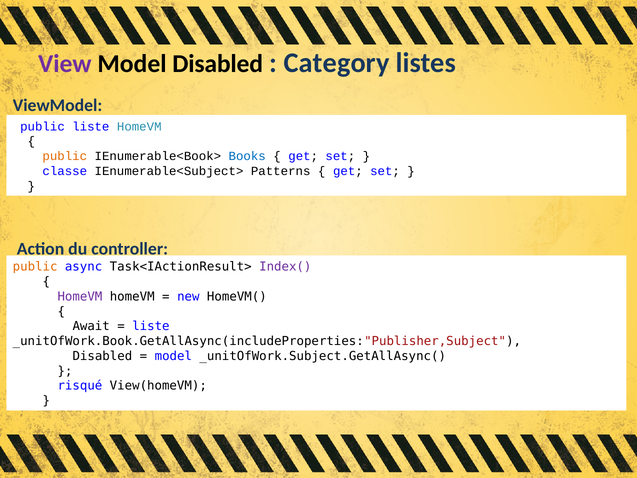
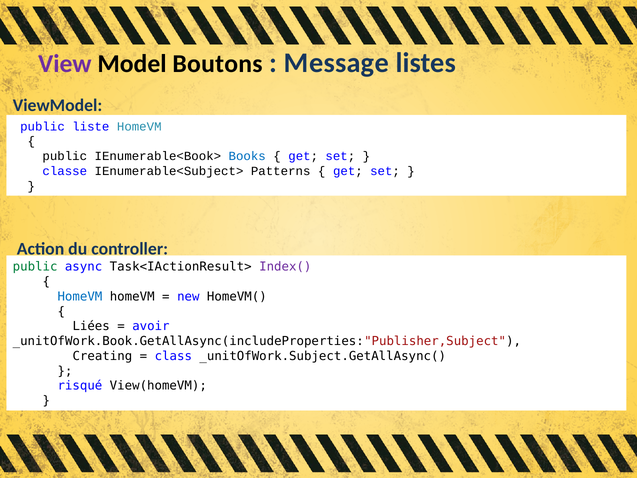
Model Disabled: Disabled -> Boutons (217, 64)
Category: Category -> Message (336, 63)
public colour: orange -> black (65, 156)
public colour: orange -> green (35, 267)
HomeVM colour: purple -> blue (80, 296)
Await: Await -> Liées (91, 326)
liste: liste -> avoir (151, 326)
Disabled: Disabled -> Creating (102, 356)
model: model -> class (173, 356)
